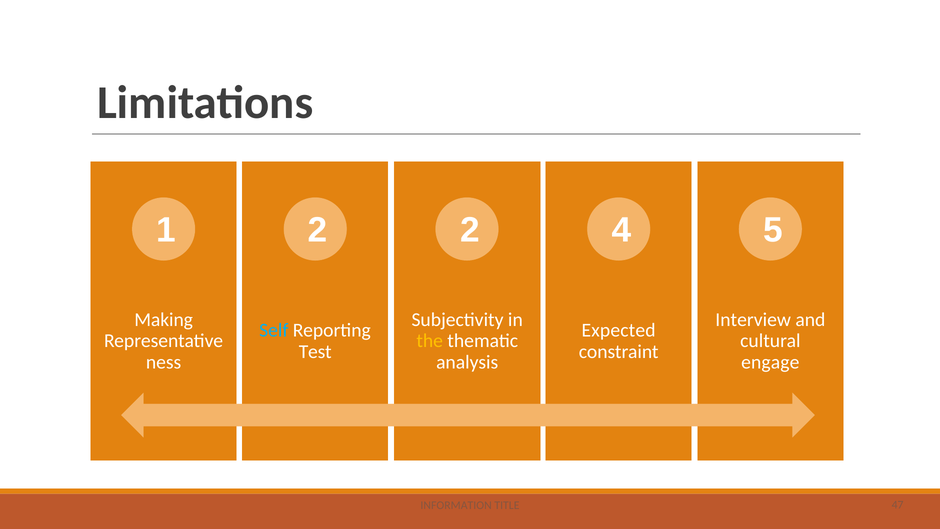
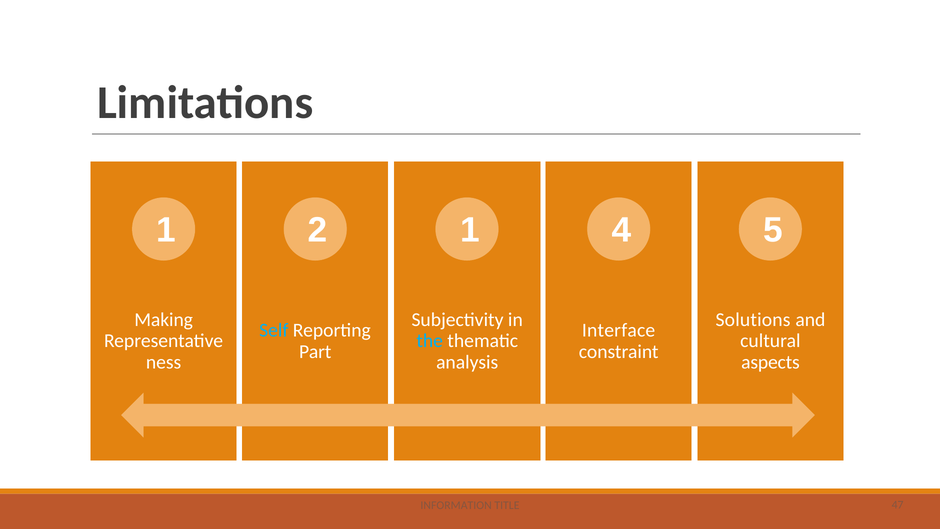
2 2: 2 -> 1 (470, 230)
Interview: Interview -> Solutions (753, 320)
Expected: Expected -> Interface (619, 330)
the colour: yellow -> light blue (430, 341)
Test: Test -> Part (315, 351)
engage: engage -> aspects (770, 362)
